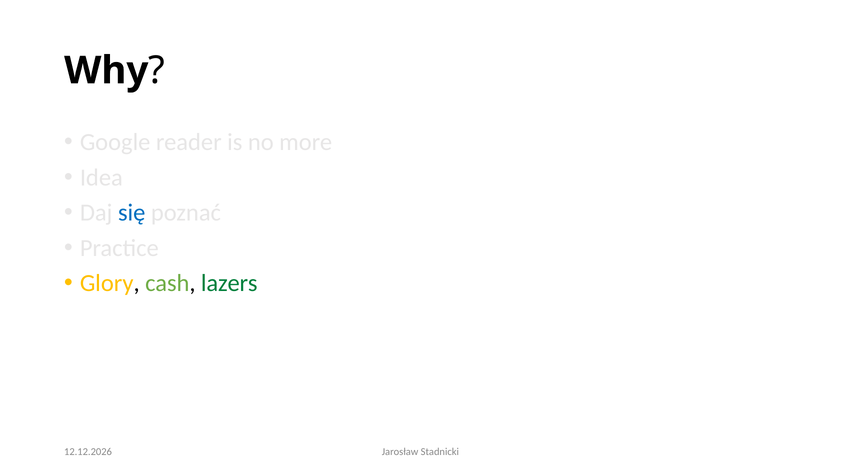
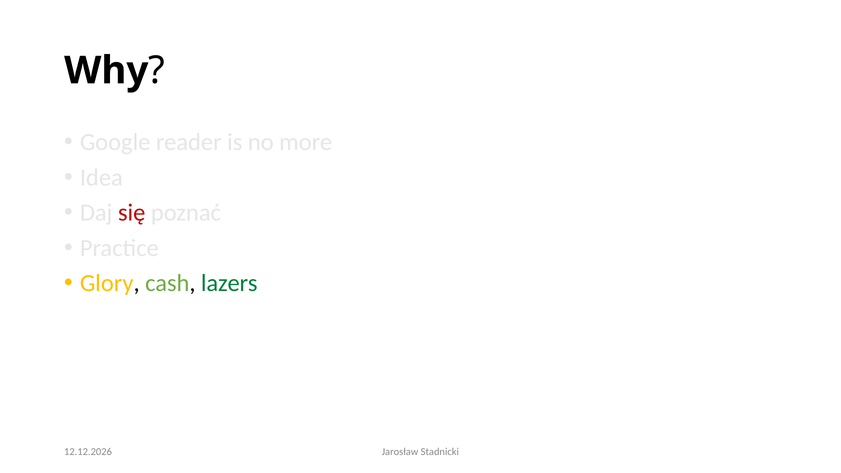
się colour: blue -> red (132, 213)
